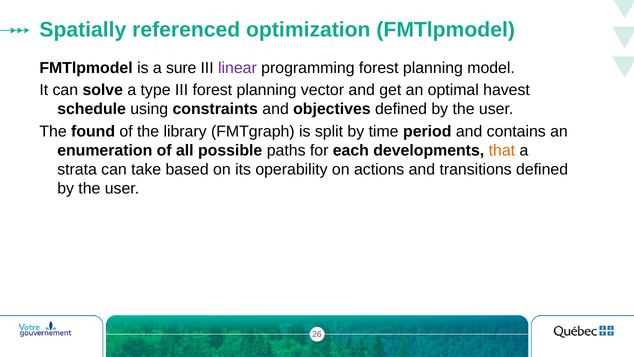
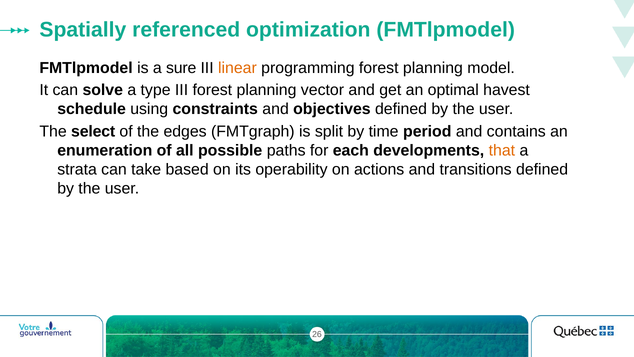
linear colour: purple -> orange (237, 68)
found: found -> select (93, 131)
library: library -> edges (185, 131)
